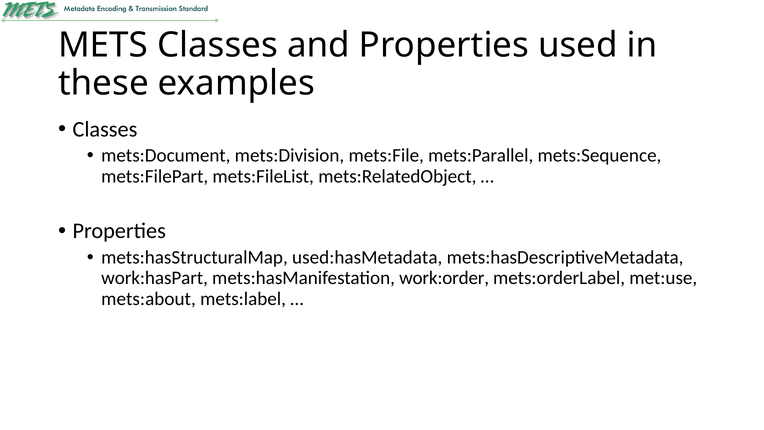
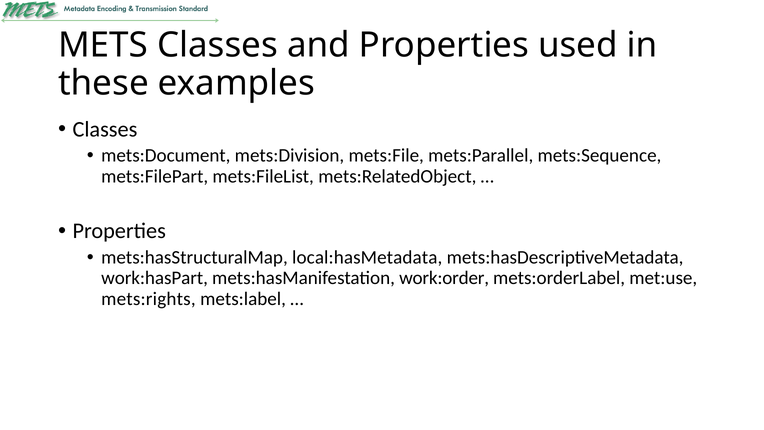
used:hasMetadata: used:hasMetadata -> local:hasMetadata (367, 257)
mets:about: mets:about -> mets:rights (148, 299)
